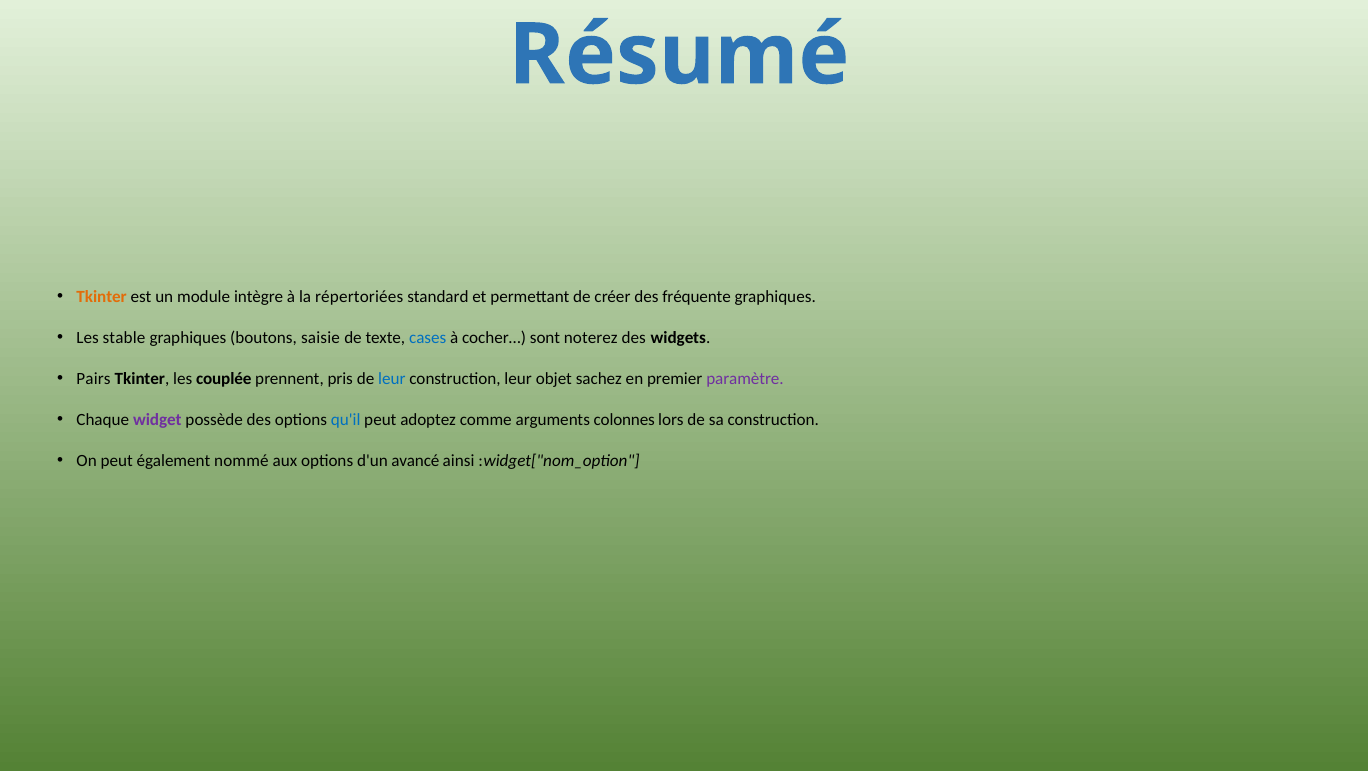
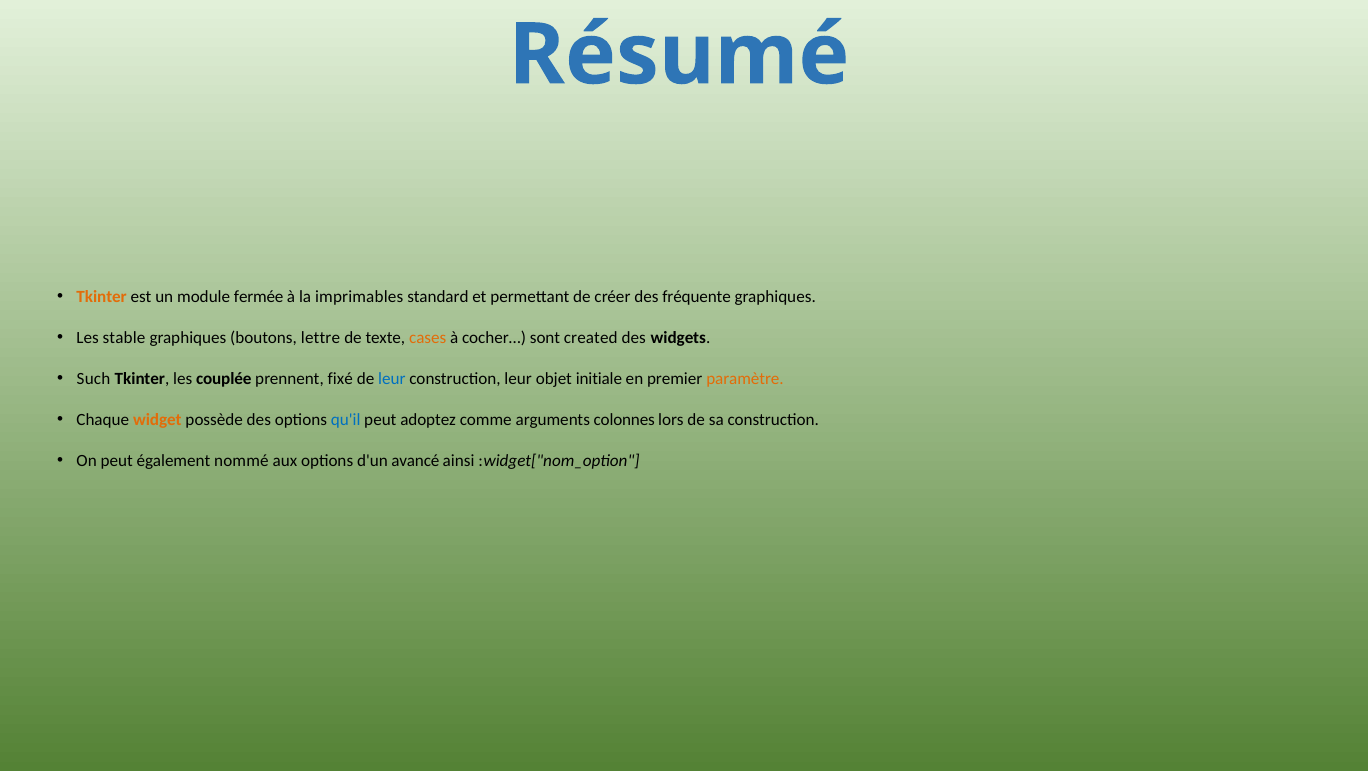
intègre: intègre -> fermée (259, 297)
répertoriées: répertoriées -> imprimables (359, 297)
saisie: saisie -> lettre (321, 338)
cases colour: blue -> orange (428, 338)
noterez: noterez -> created (591, 338)
Pairs: Pairs -> Such (94, 379)
pris: pris -> fixé (340, 379)
sachez: sachez -> initiale (599, 379)
paramètre colour: purple -> orange (745, 379)
widget colour: purple -> orange (157, 420)
